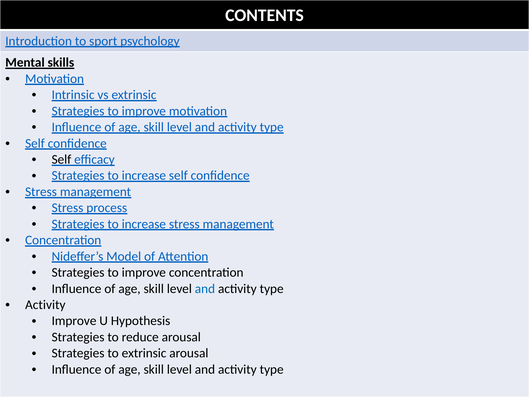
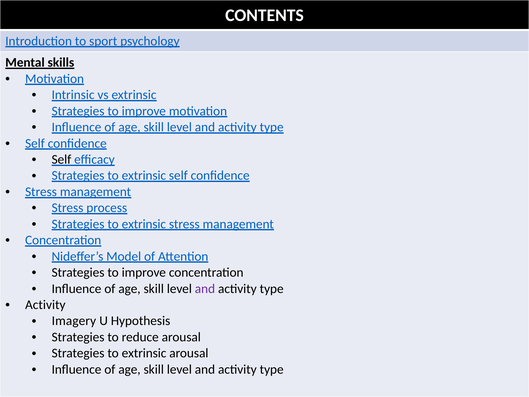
increase: increase -> extrinsic (144, 175)
increase: increase -> extrinsic (144, 224)
and colour: blue -> purple (205, 288)
Improve: Improve -> Imagery (74, 321)
